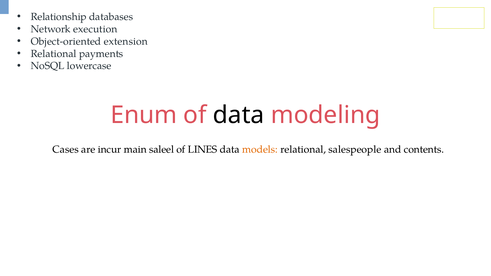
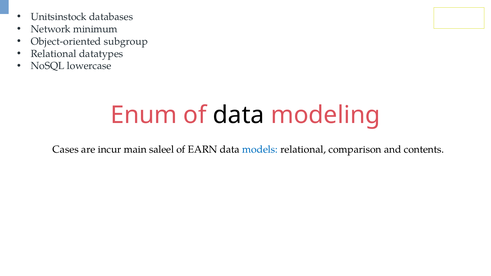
Relationship: Relationship -> Unitsinstock (59, 17)
execution: execution -> minimum (95, 29)
extension: extension -> subgroup (126, 41)
payments: payments -> datatypes (101, 54)
LINES: LINES -> EARN (203, 150)
models colour: orange -> blue (260, 150)
salespeople: salespeople -> comparison (355, 150)
